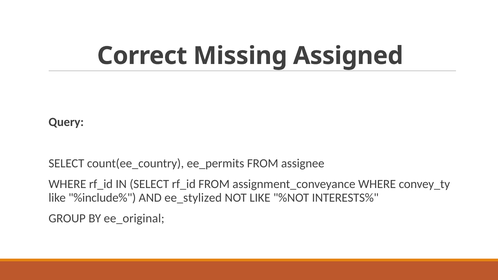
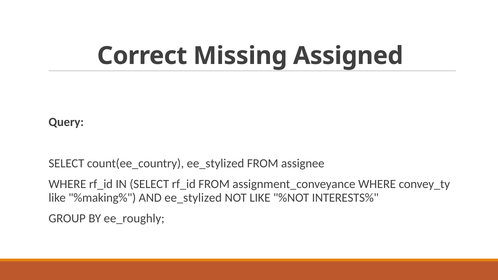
count(ee_country ee_permits: ee_permits -> ee_stylized (215, 164)
%include%: %include% -> %making% (102, 198)
ee_original: ee_original -> ee_roughly (134, 218)
